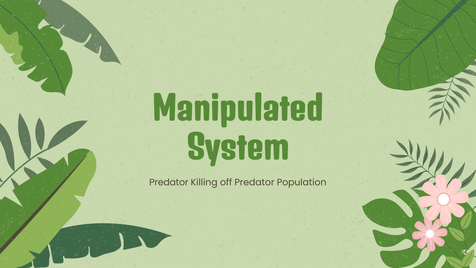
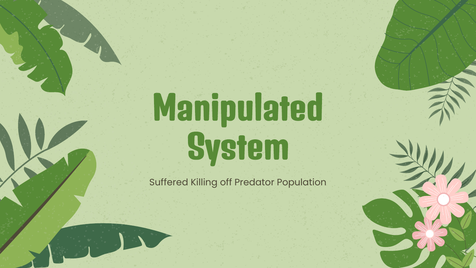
Predator: Predator -> Suffered (169, 182)
